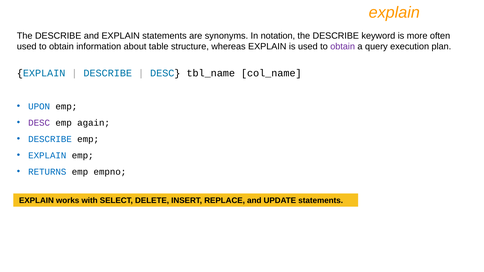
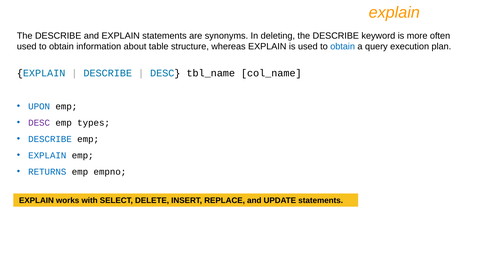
notation: notation -> deleting (278, 36)
obtain colour: purple -> blue (343, 47)
again: again -> types (94, 123)
